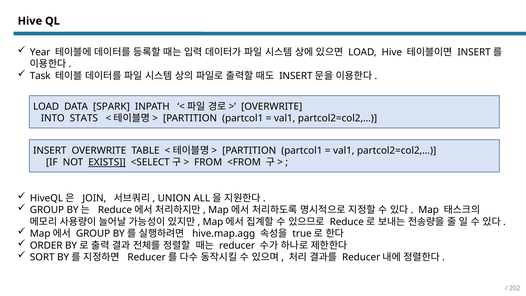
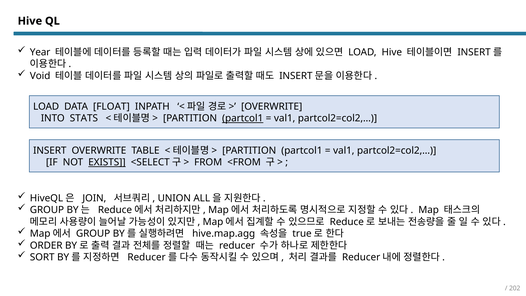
Task: Task -> Void (40, 76)
SPARK: SPARK -> FLOAT (111, 106)
partcol1 underline: none -> present (243, 118)
